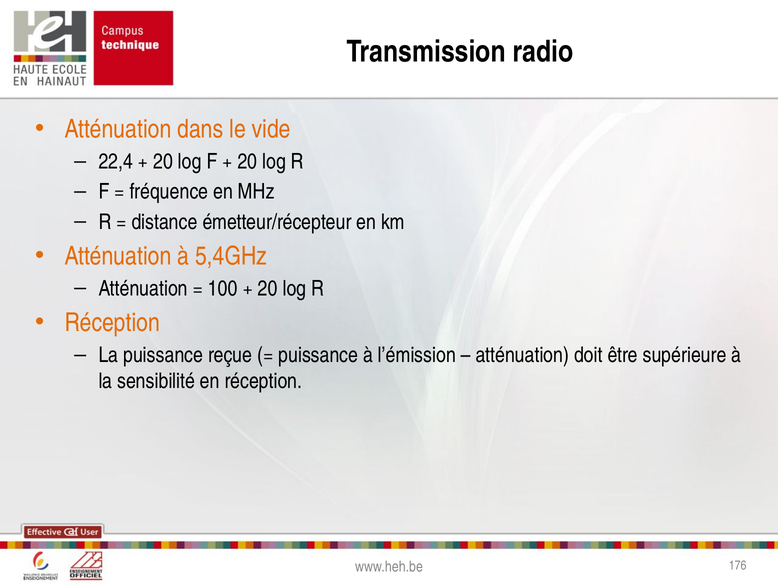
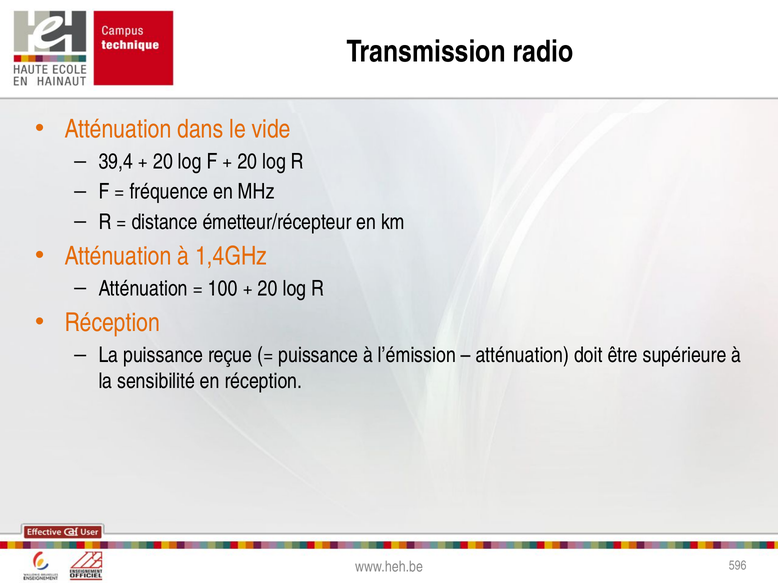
22,4: 22,4 -> 39,4 (116, 162)
5,4GHz: 5,4GHz -> 1,4GHz (231, 256)
176: 176 -> 596 (738, 566)
